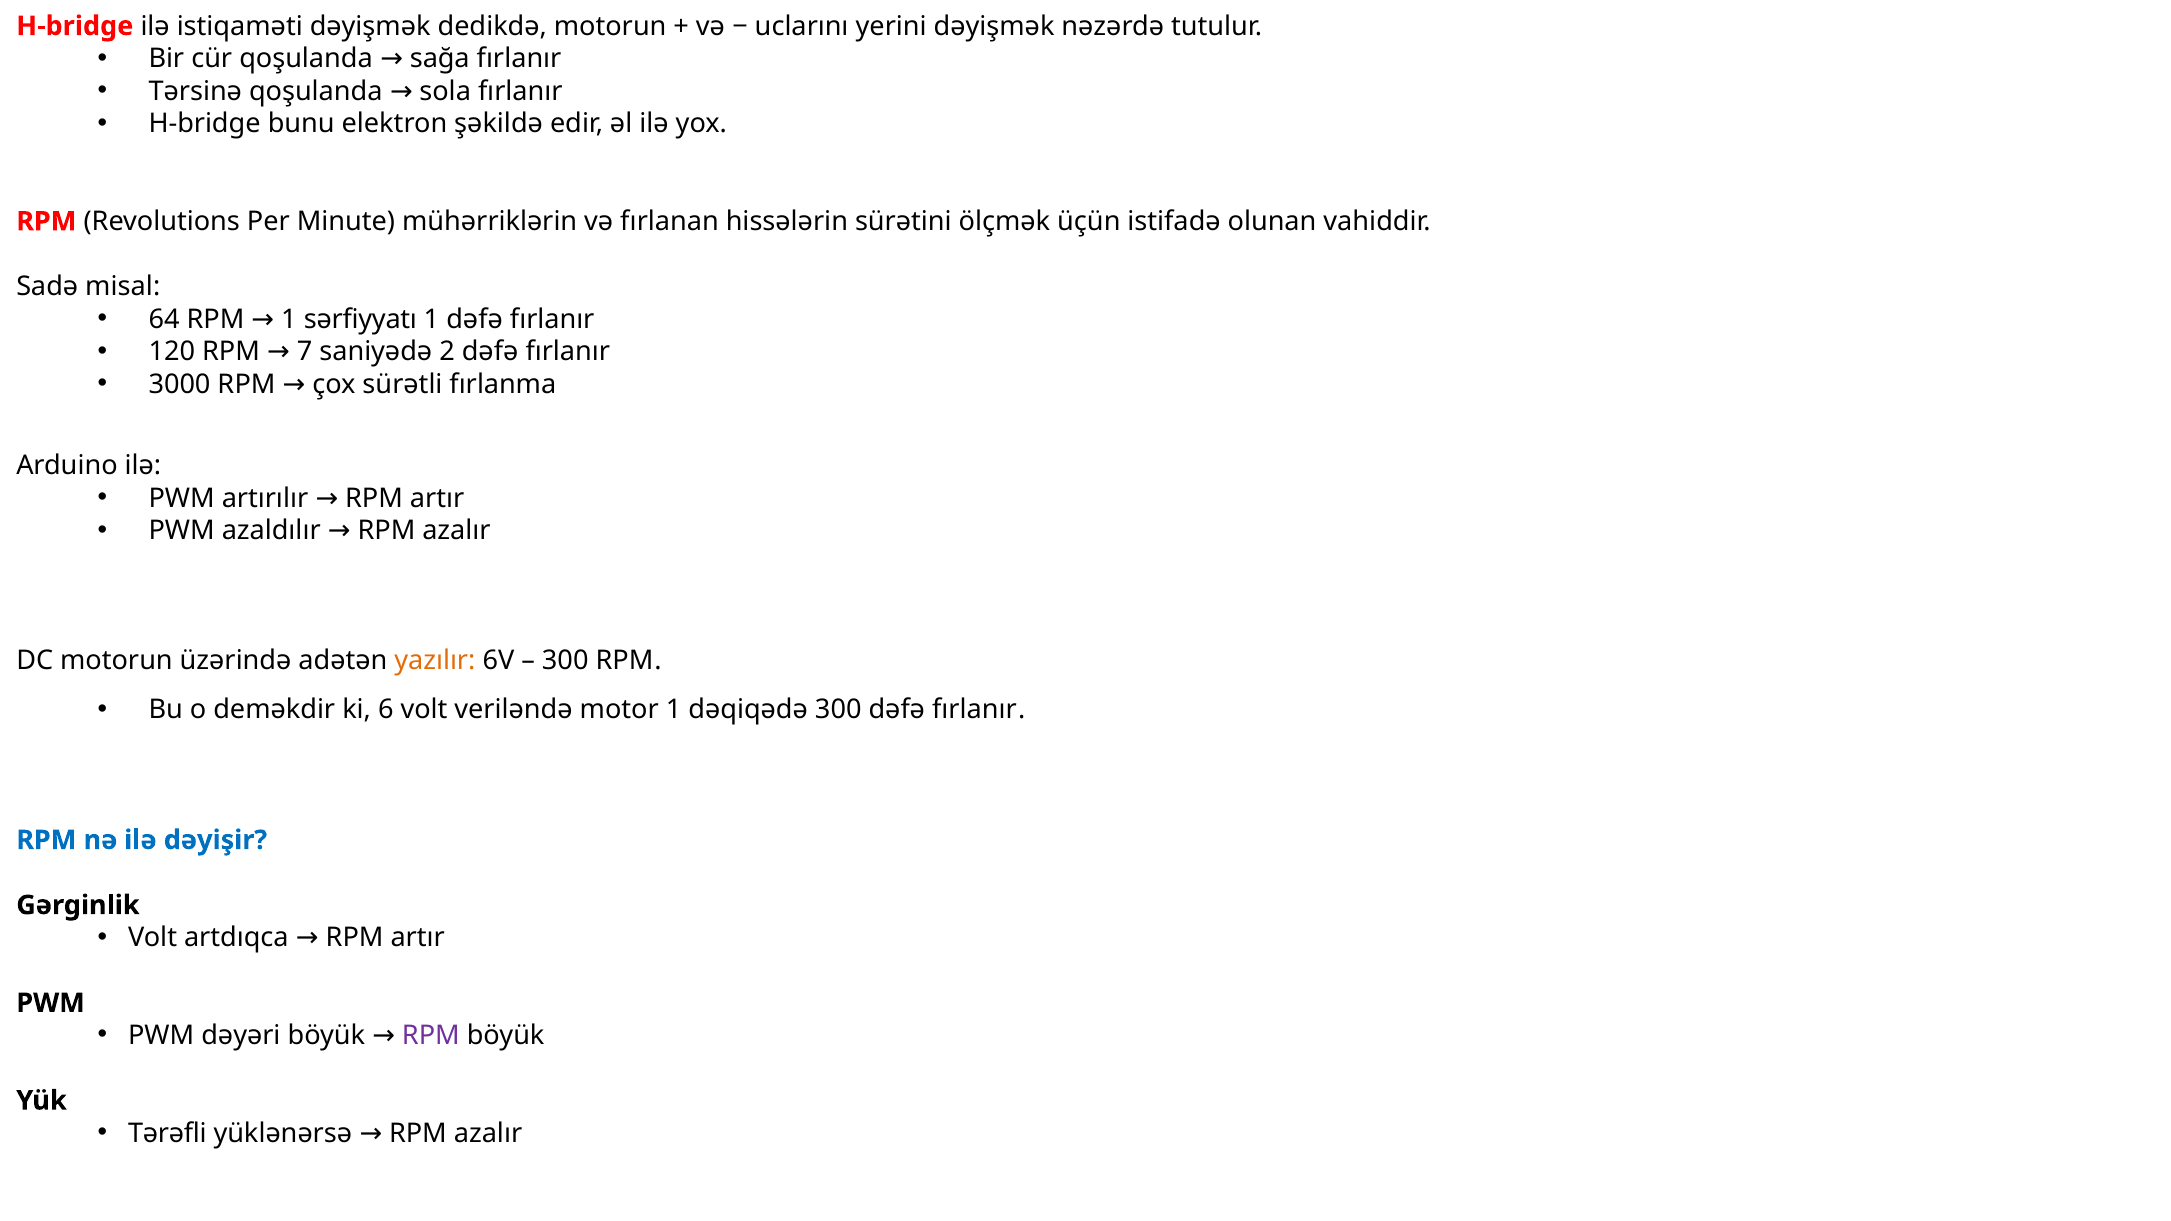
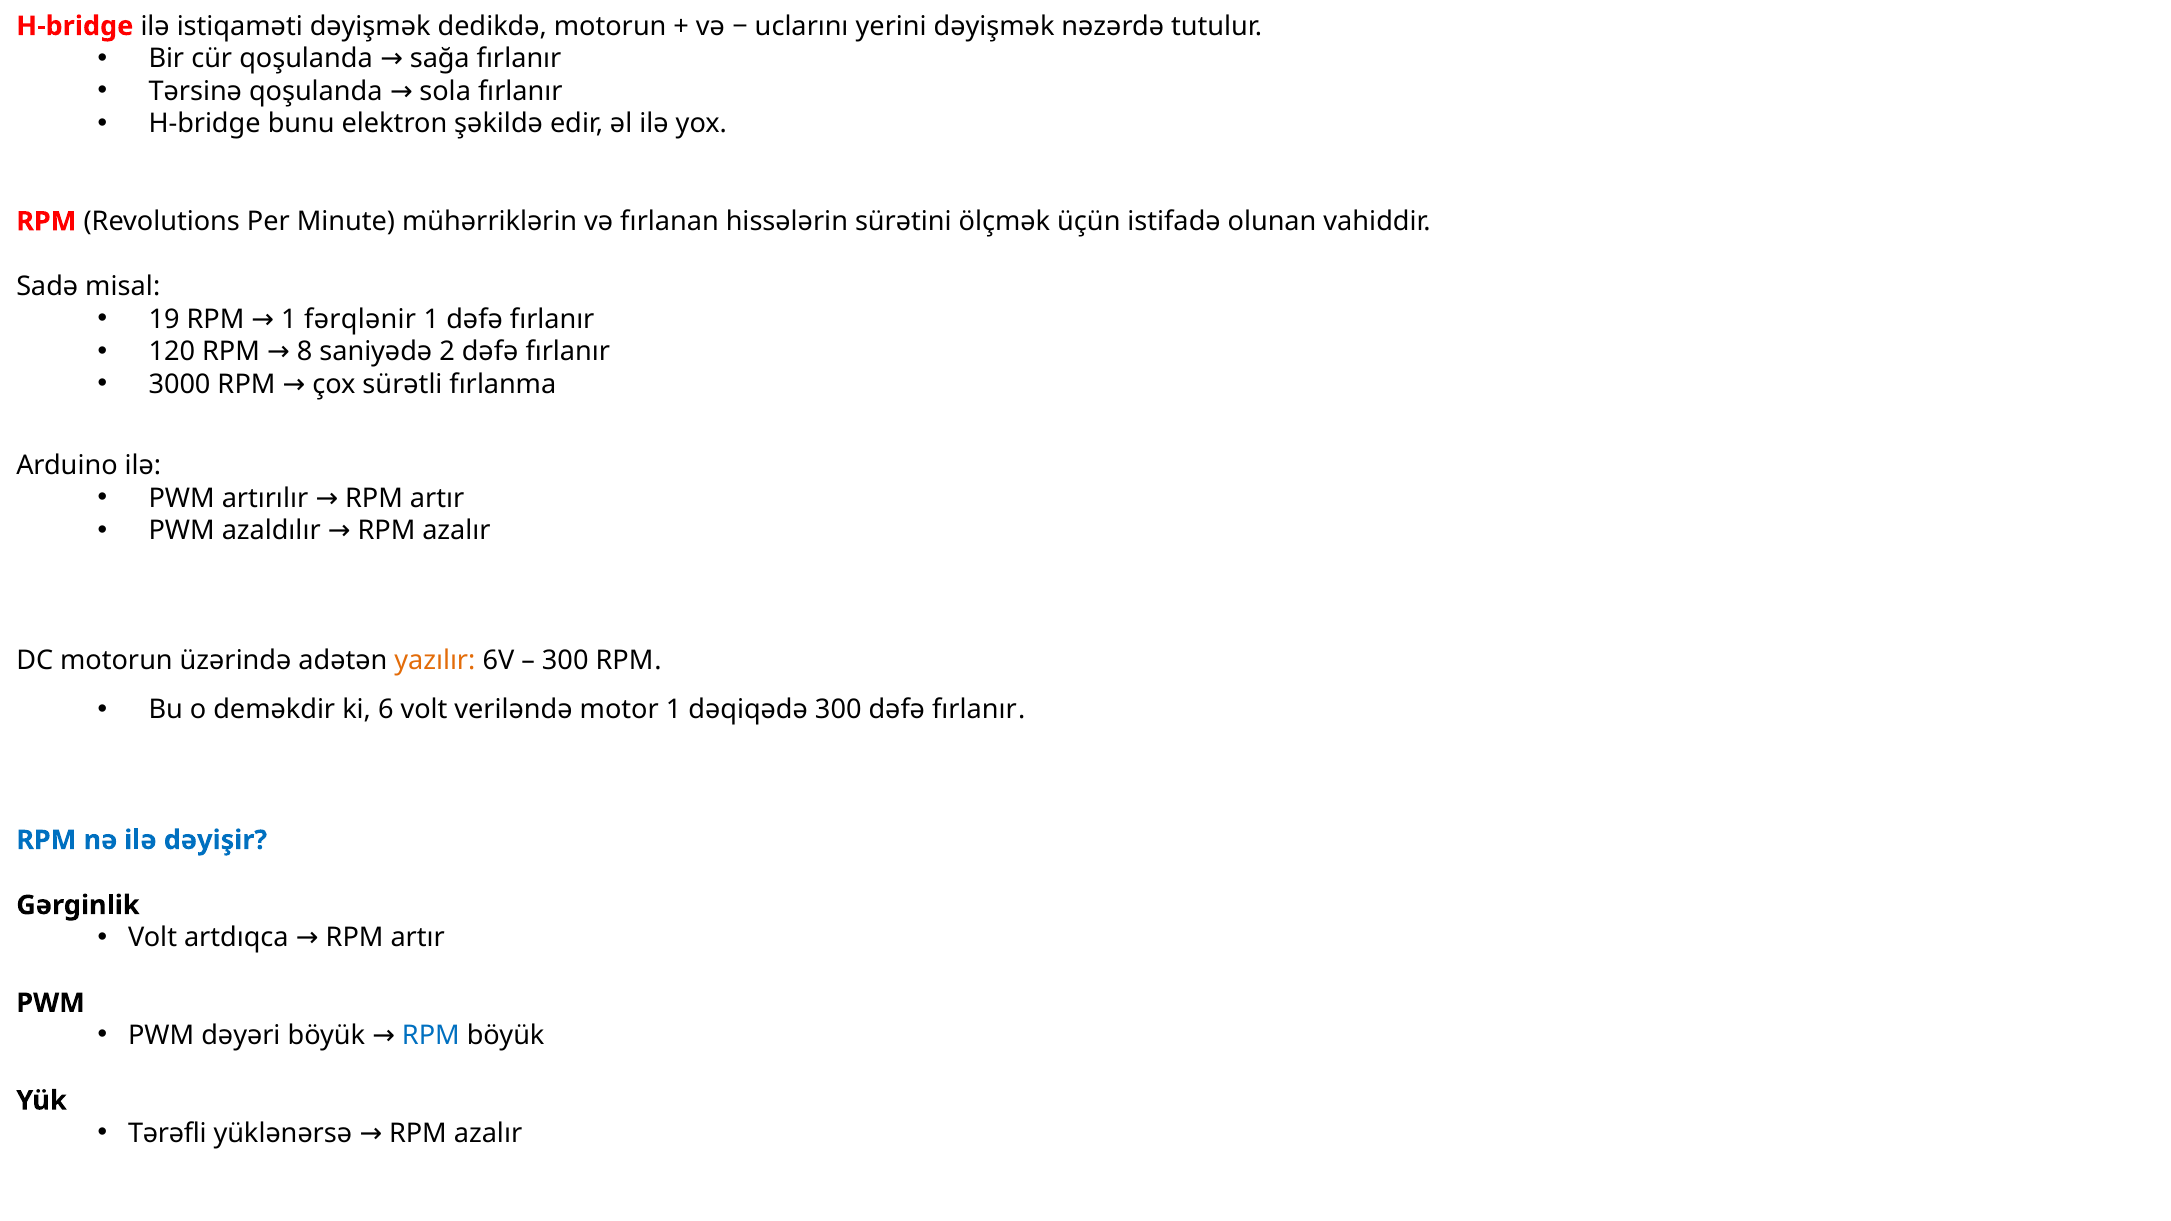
64: 64 -> 19 (164, 319)
sərfiyyatı: sərfiyyatı -> fərqlənir (360, 319)
7: 7 -> 8 (305, 352)
RPM colour: purple -> blue (431, 1036)
